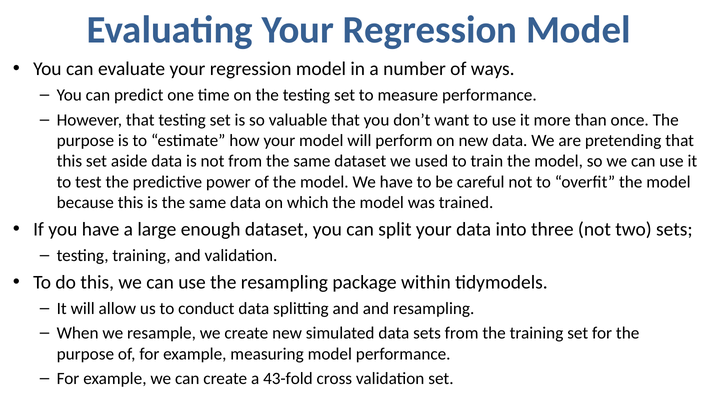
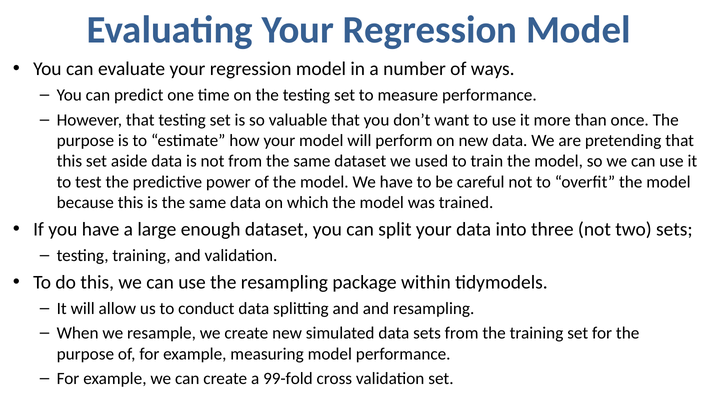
43-fold: 43-fold -> 99-fold (288, 379)
